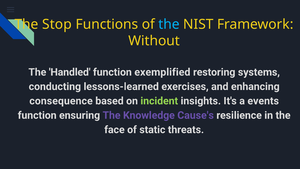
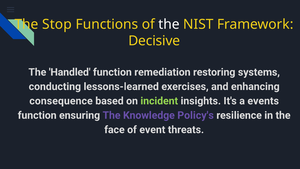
the colour: light blue -> white (169, 24)
Without: Without -> Decisive (154, 41)
exemplified: exemplified -> remediation (162, 72)
Cause's: Cause's -> Policy's (196, 115)
static: static -> event (152, 130)
